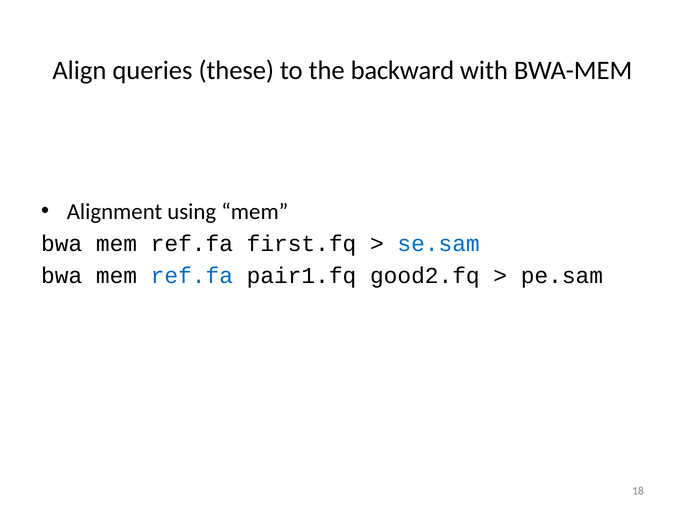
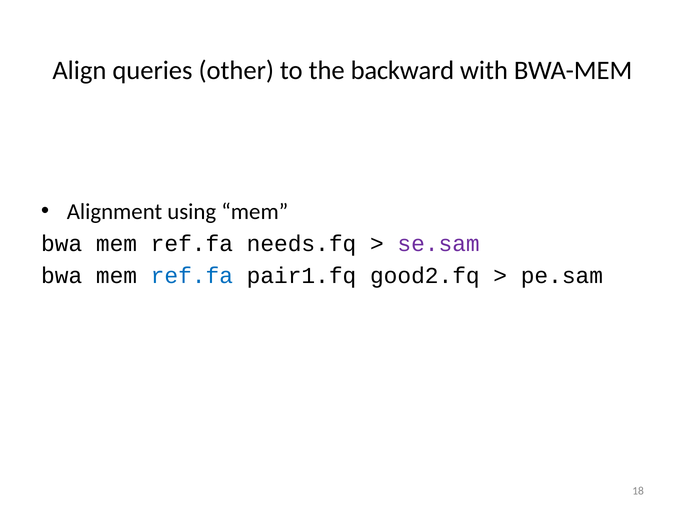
these: these -> other (236, 71)
first.fq: first.fq -> needs.fq (301, 243)
se.sam colour: blue -> purple (439, 243)
